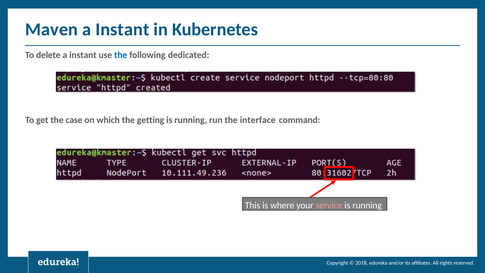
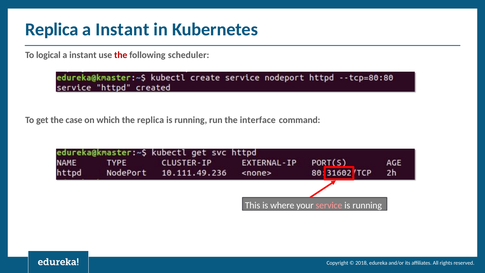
Maven: Maven -> Replica (52, 30)
delete: delete -> logical (48, 55)
the colour: blue -> red (121, 55)
dedicated: dedicated -> scheduler (189, 55)
the getting: getting -> replica (151, 120)
